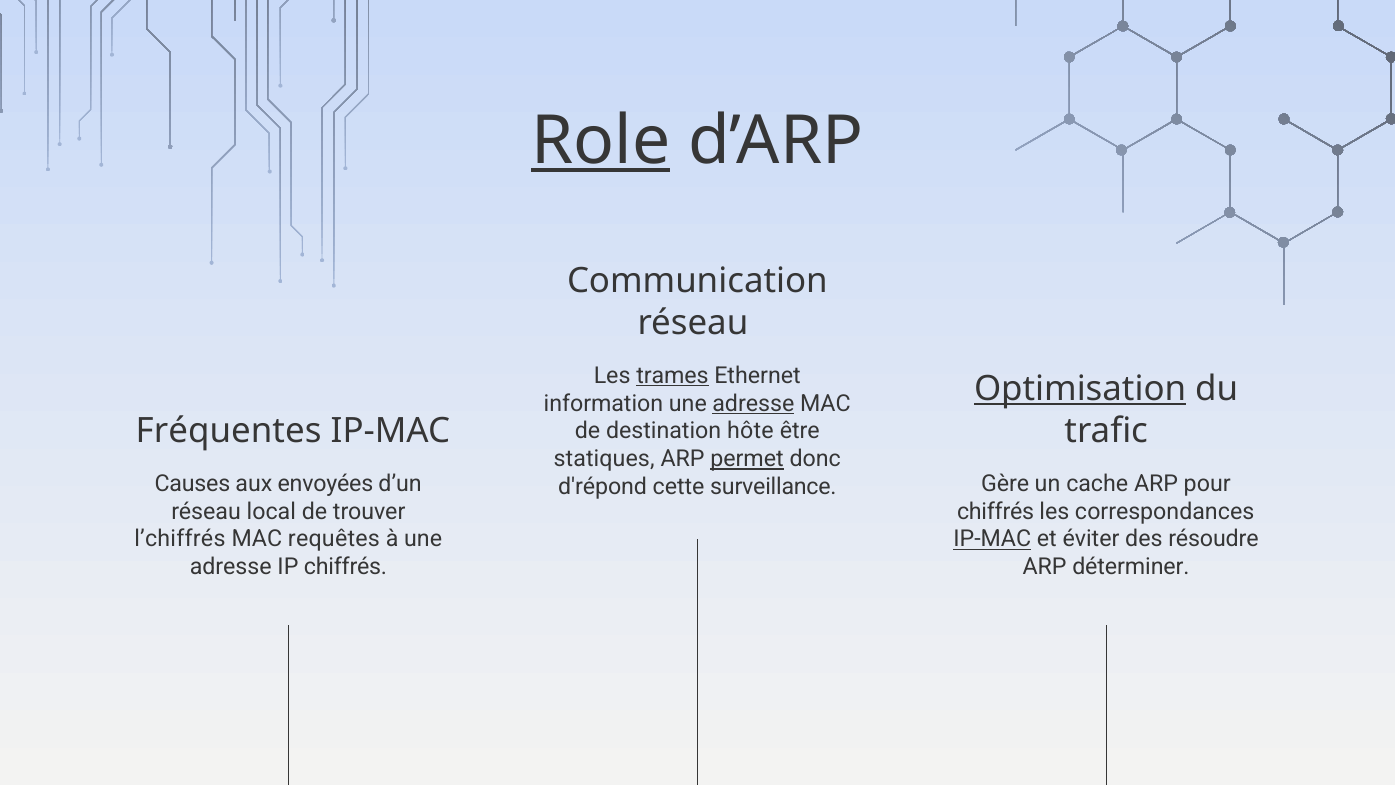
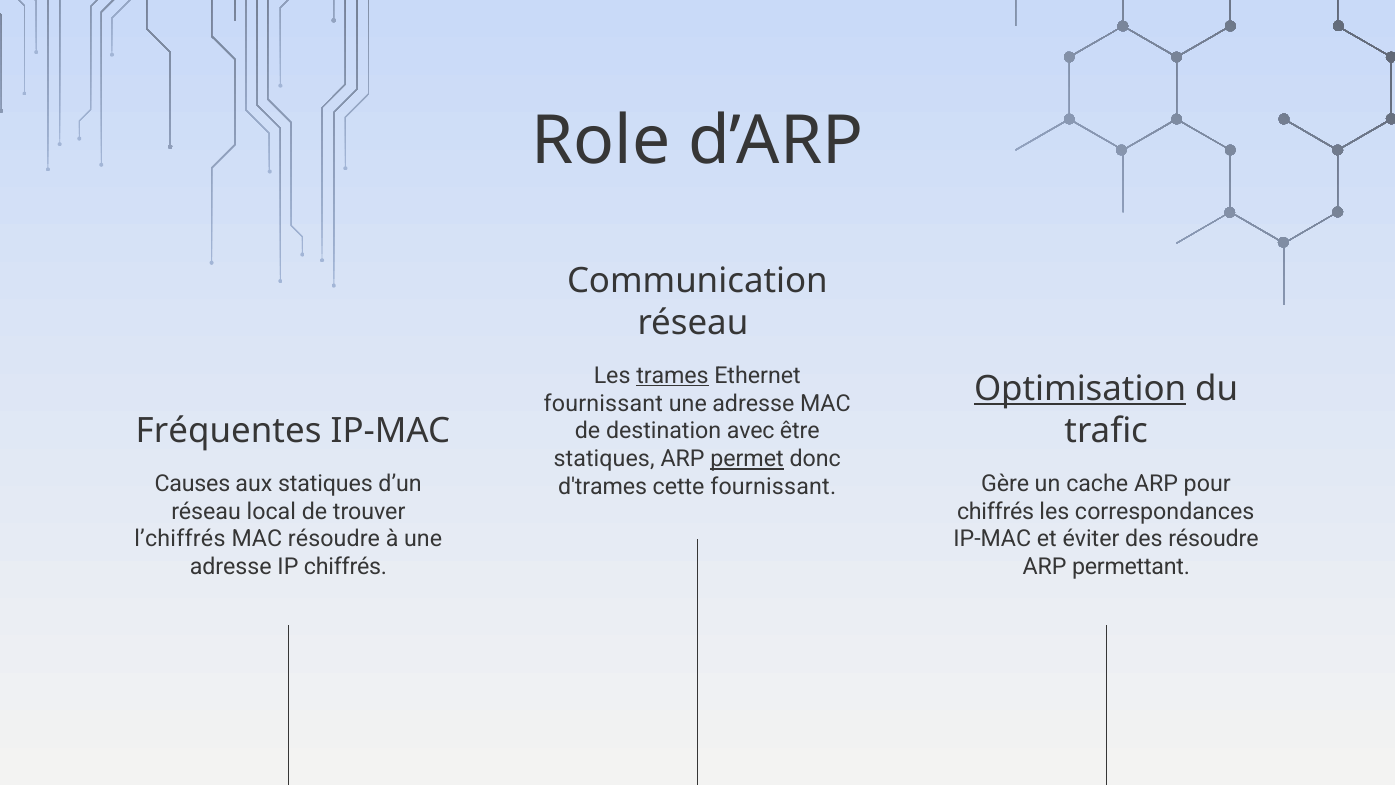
Role underline: present -> none (601, 141)
information: information -> fournissant (603, 403)
adresse underline: present -> none (753, 403)
hôte: hôte -> avec (751, 431)
aux envoyées: envoyées -> statiques (325, 483)
d'répond: d'répond -> d'trames (603, 487)
cette surveillance: surveillance -> fournissant (773, 487)
MAC requêtes: requêtes -> résoudre (334, 539)
IP-MAC underline: present -> none (992, 539)
déterminer: déterminer -> permettant (1131, 567)
